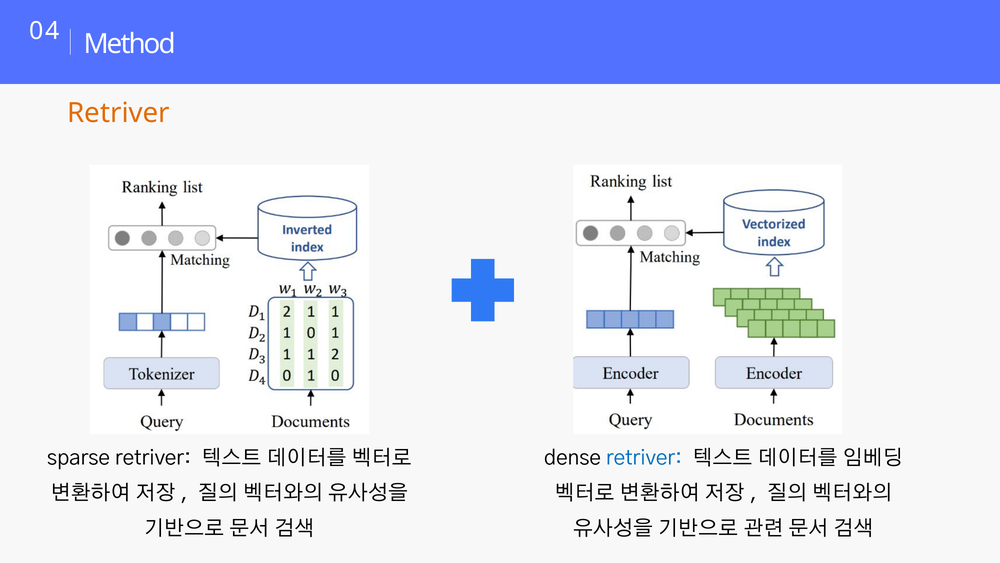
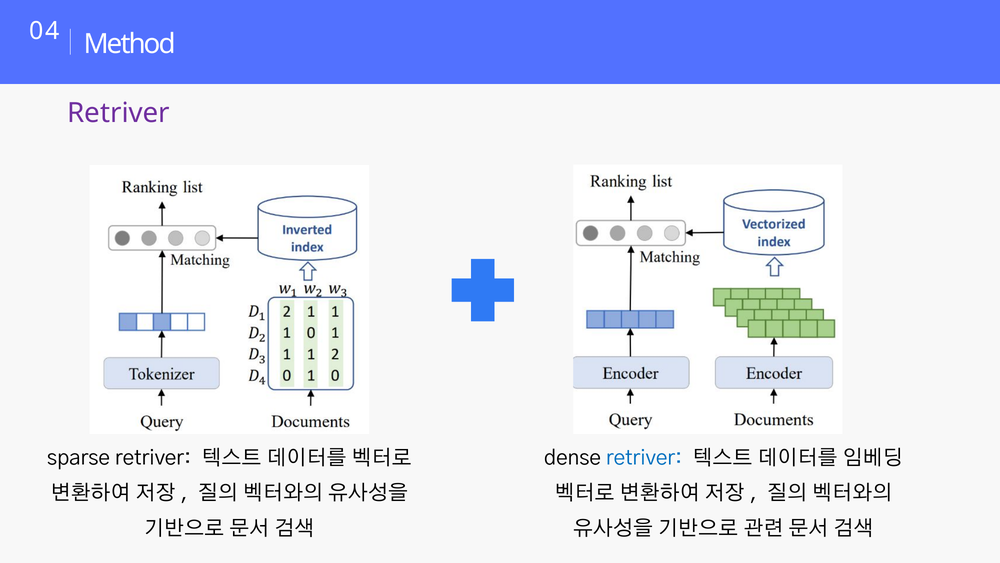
Retriver colour: orange -> purple (118, 113)
